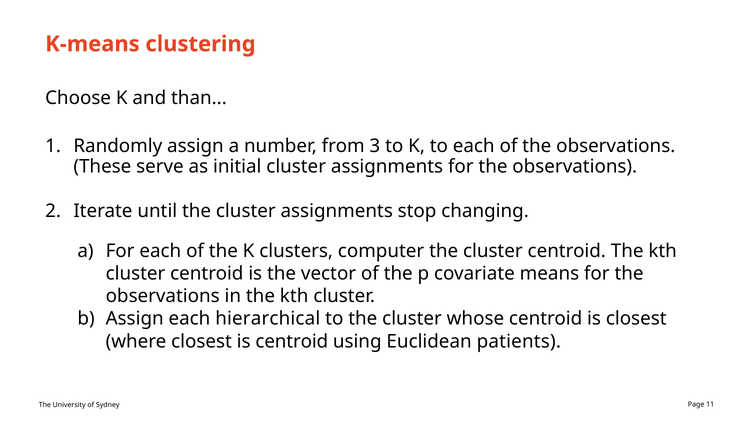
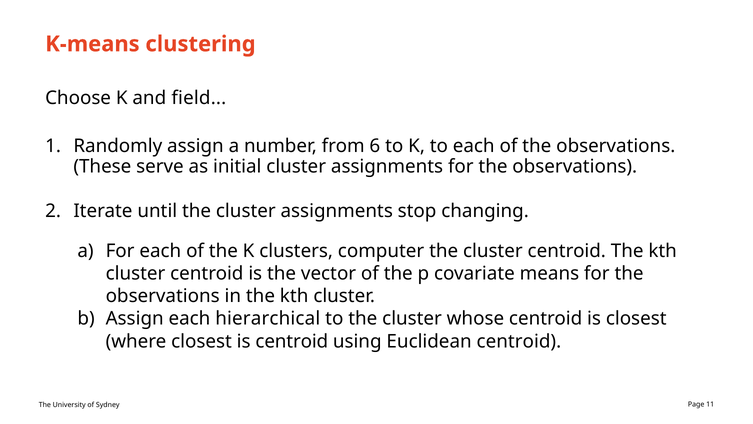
than: than -> field (199, 98)
3: 3 -> 6 (375, 146)
Euclidean patients: patients -> centroid (519, 341)
